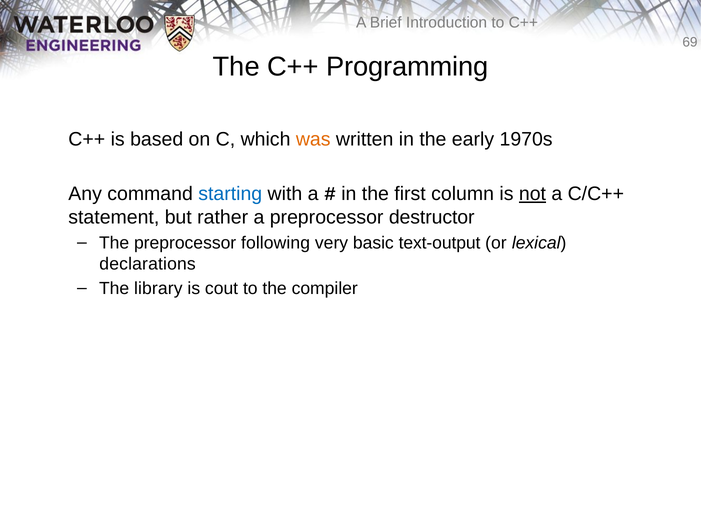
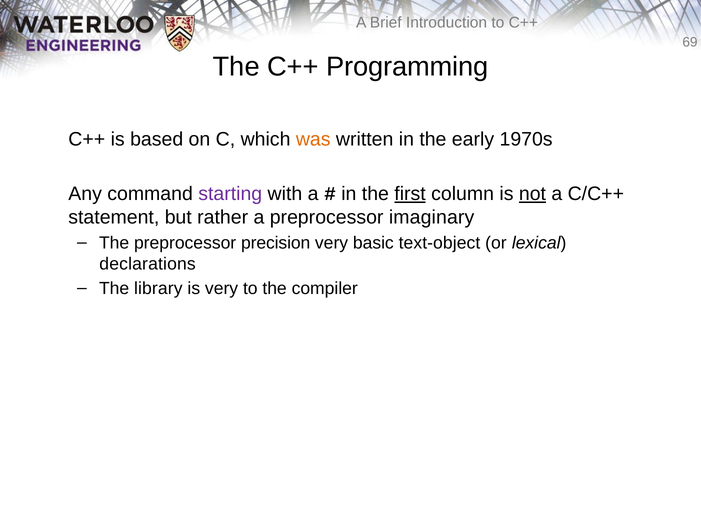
starting colour: blue -> purple (230, 194)
first underline: none -> present (410, 194)
destructor: destructor -> imaginary (432, 217)
following: following -> precision (276, 243)
text-output: text-output -> text-object (439, 243)
is cout: cout -> very (222, 288)
